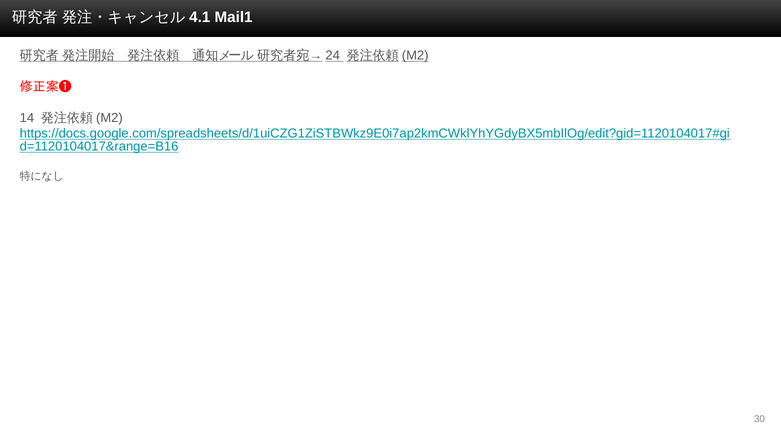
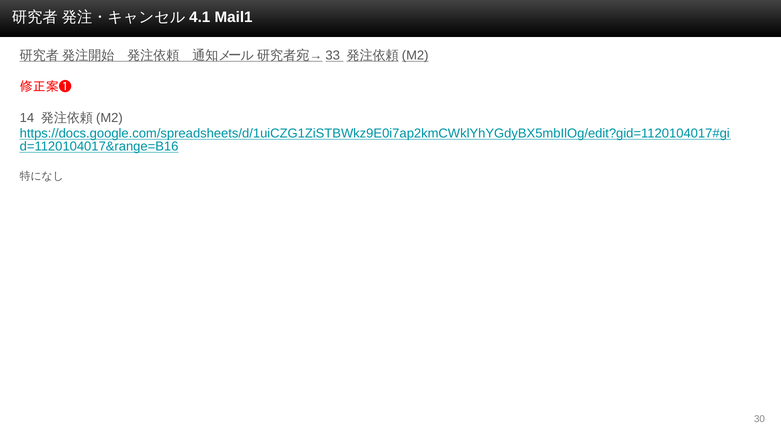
24: 24 -> 33 (333, 56)
